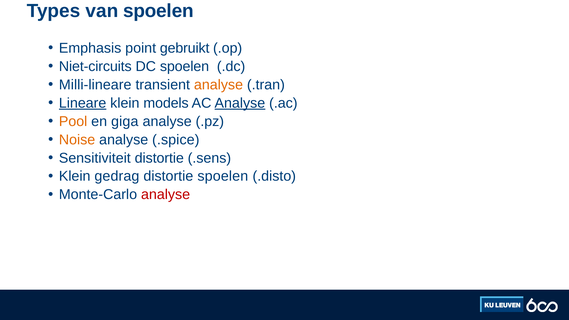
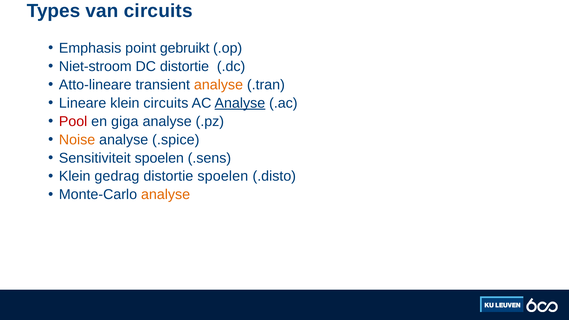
van spoelen: spoelen -> circuits (158, 11)
Niet-circuits: Niet-circuits -> Niet-stroom (95, 66)
DC spoelen: spoelen -> distortie (185, 66)
Milli-lineare: Milli-lineare -> Atto-lineare (95, 85)
Lineare underline: present -> none (83, 103)
klein models: models -> circuits (166, 103)
Pool colour: orange -> red (73, 121)
Sensitiviteit distortie: distortie -> spoelen (159, 158)
analyse colour: red -> orange (166, 195)
